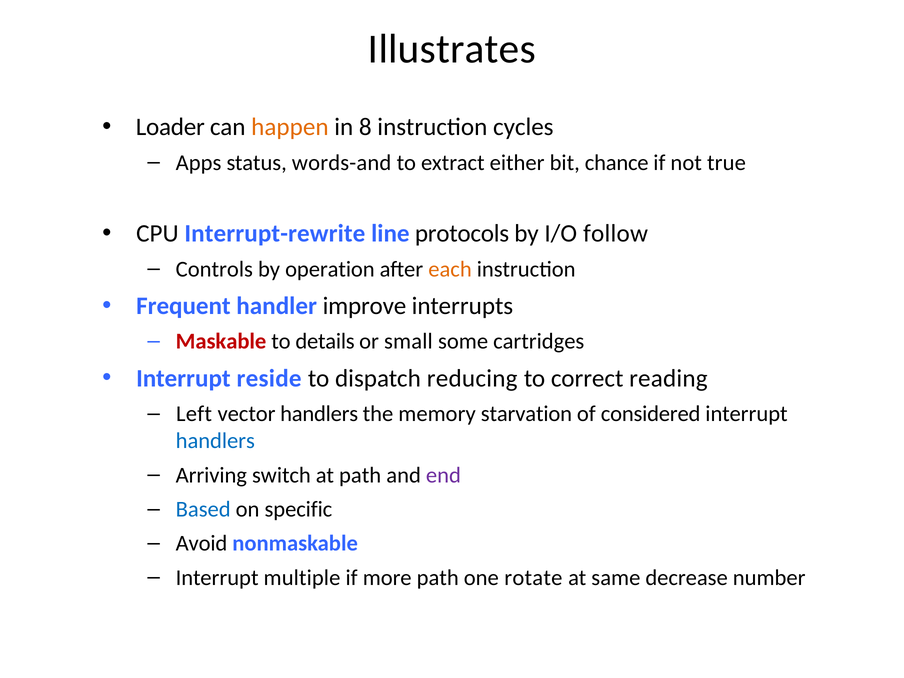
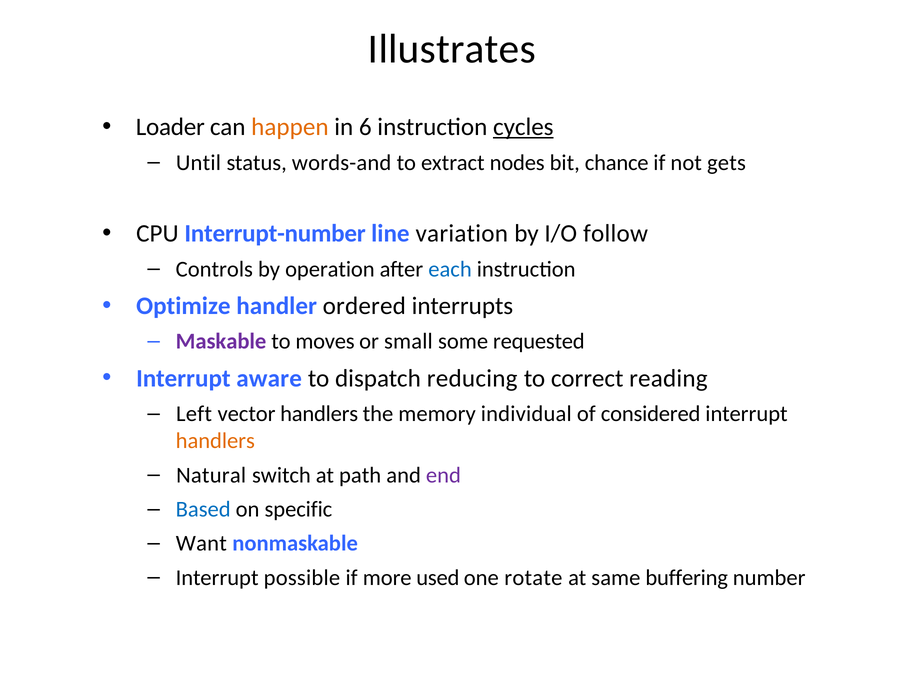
8: 8 -> 6 (365, 127)
cycles underline: none -> present (523, 127)
Apps: Apps -> Until (198, 163)
either: either -> nodes (517, 163)
true: true -> gets (726, 163)
Interrupt-rewrite: Interrupt-rewrite -> Interrupt-number (275, 234)
protocols: protocols -> variation (462, 234)
each colour: orange -> blue (450, 269)
Frequent: Frequent -> Optimize (183, 306)
improve: improve -> ordered (364, 306)
Maskable colour: red -> purple (221, 342)
details: details -> moves (325, 342)
cartridges: cartridges -> requested (539, 342)
reside: reside -> aware (269, 378)
starvation: starvation -> individual (526, 414)
handlers colour: blue -> orange (215, 441)
Arriving: Arriving -> Natural (211, 475)
Avoid: Avoid -> Want (201, 543)
multiple: multiple -> possible (302, 578)
more path: path -> used (438, 578)
decrease: decrease -> buffering (687, 578)
